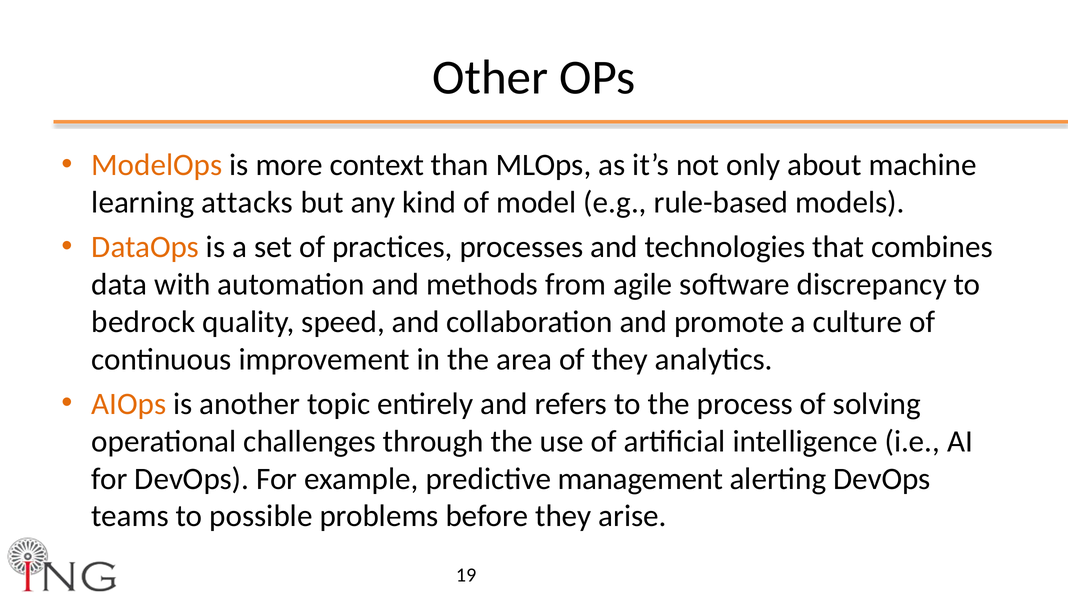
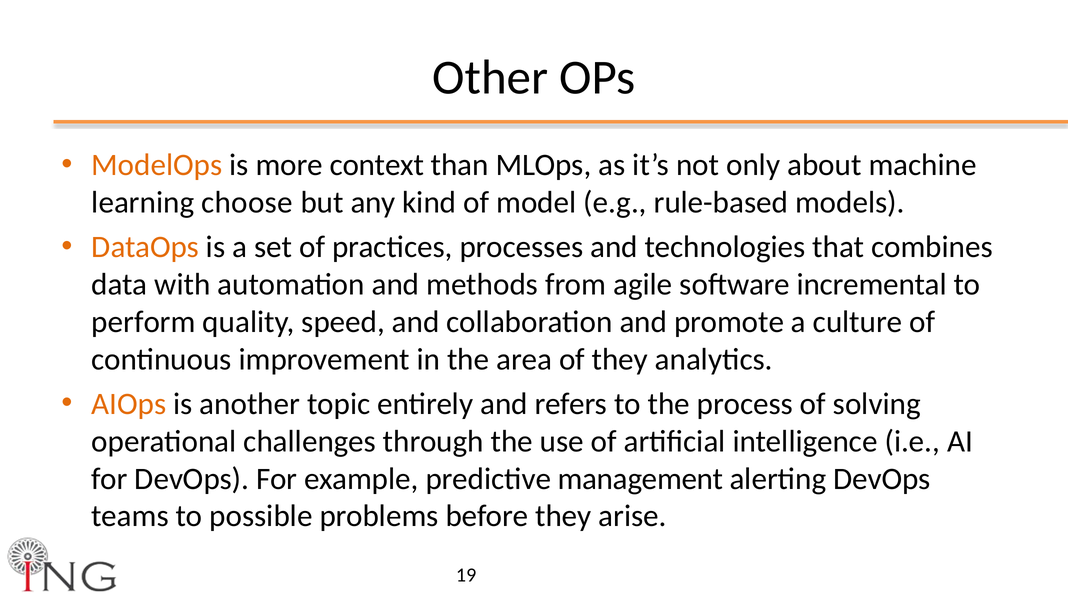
attacks: attacks -> choose (247, 202)
discrepancy: discrepancy -> incremental (872, 284)
bedrock: bedrock -> perform (144, 322)
